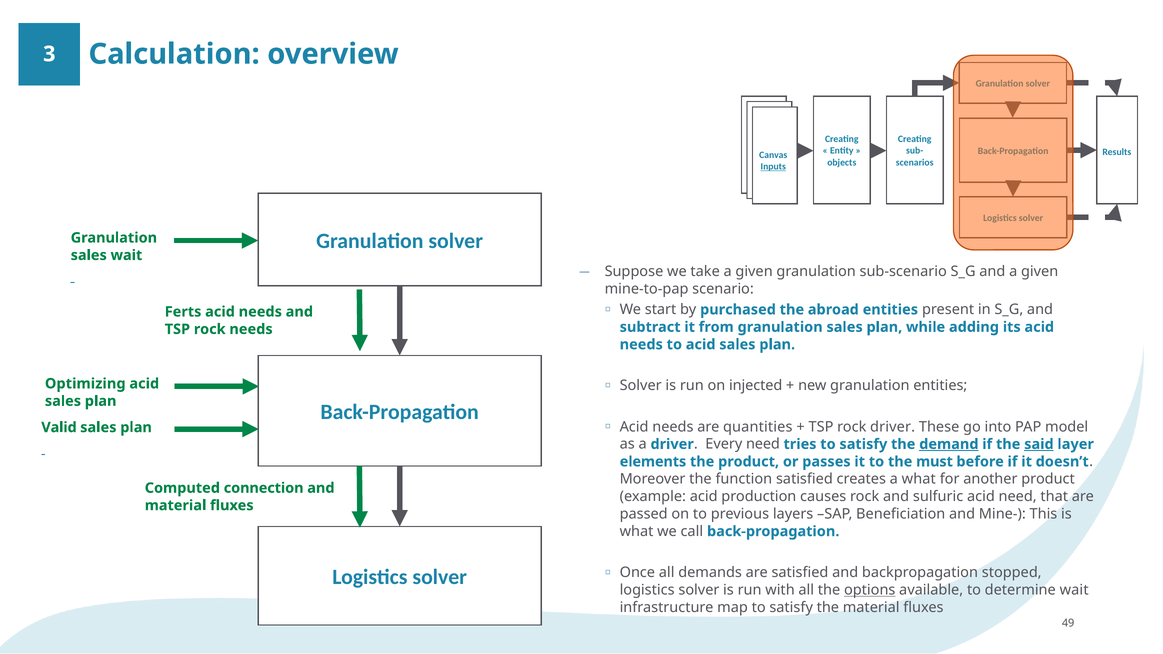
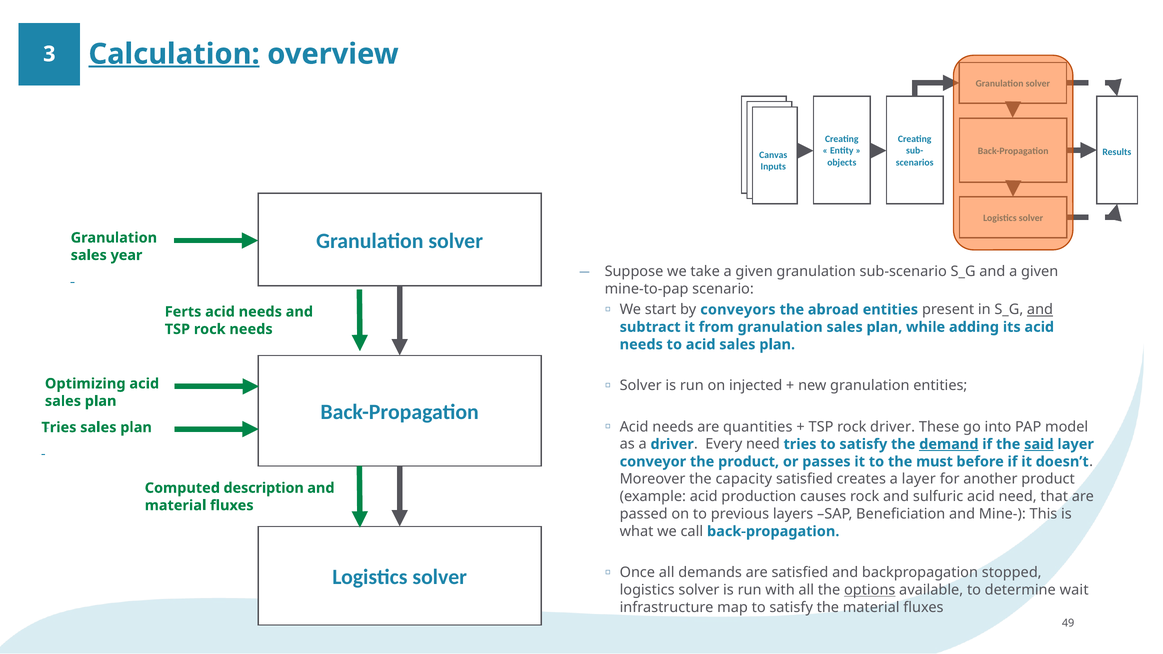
Calculation underline: none -> present (174, 54)
Inputs underline: present -> none (773, 167)
sales wait: wait -> year (126, 255)
purchased: purchased -> conveyors (738, 310)
and underline: none -> present (1040, 310)
Valid: Valid -> Tries (59, 428)
elements: elements -> conveyor (653, 462)
function: function -> capacity (744, 479)
a what: what -> layer (919, 479)
connection: connection -> description (264, 488)
